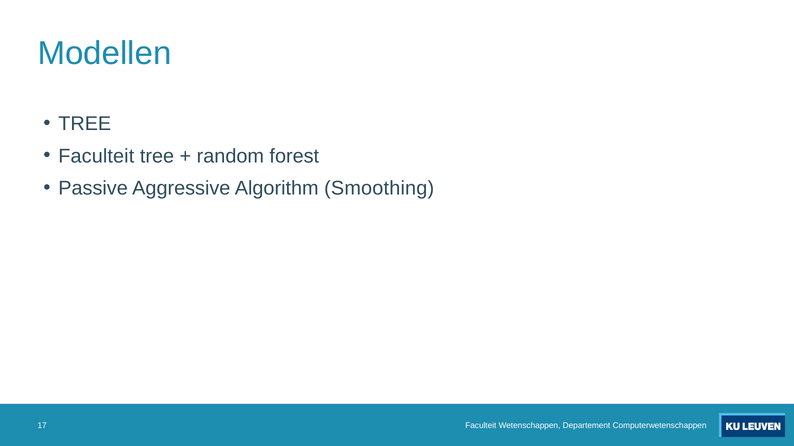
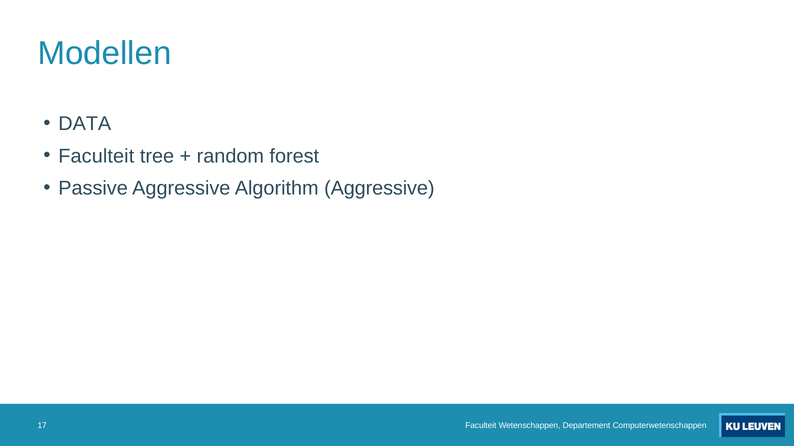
TREE: TREE -> DATA (85, 124)
Algorithm Smoothing: Smoothing -> Aggressive (379, 188)
